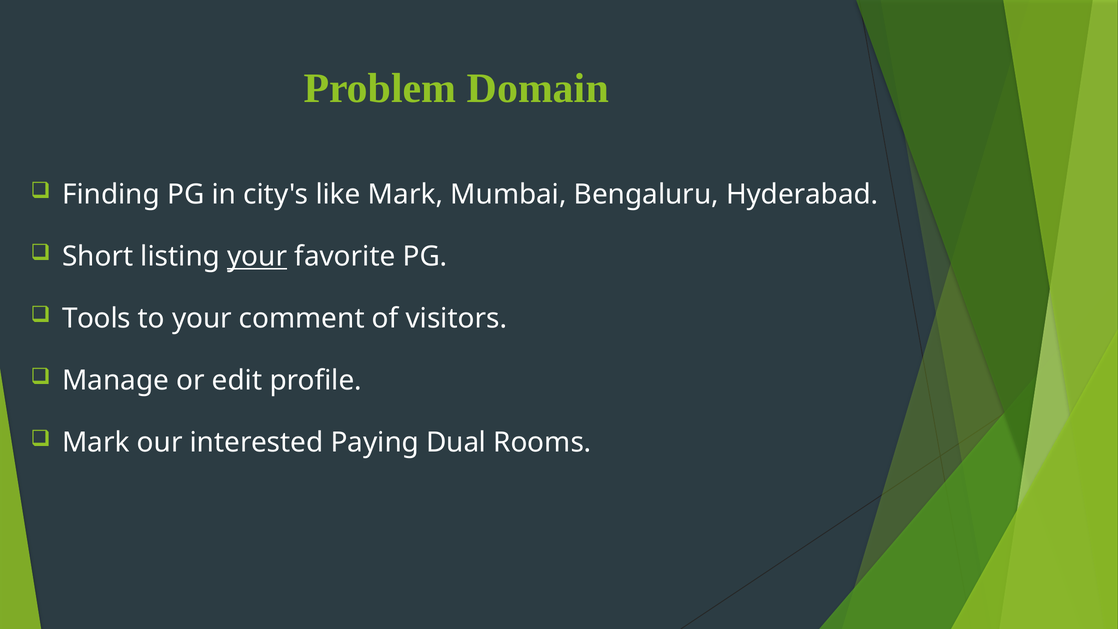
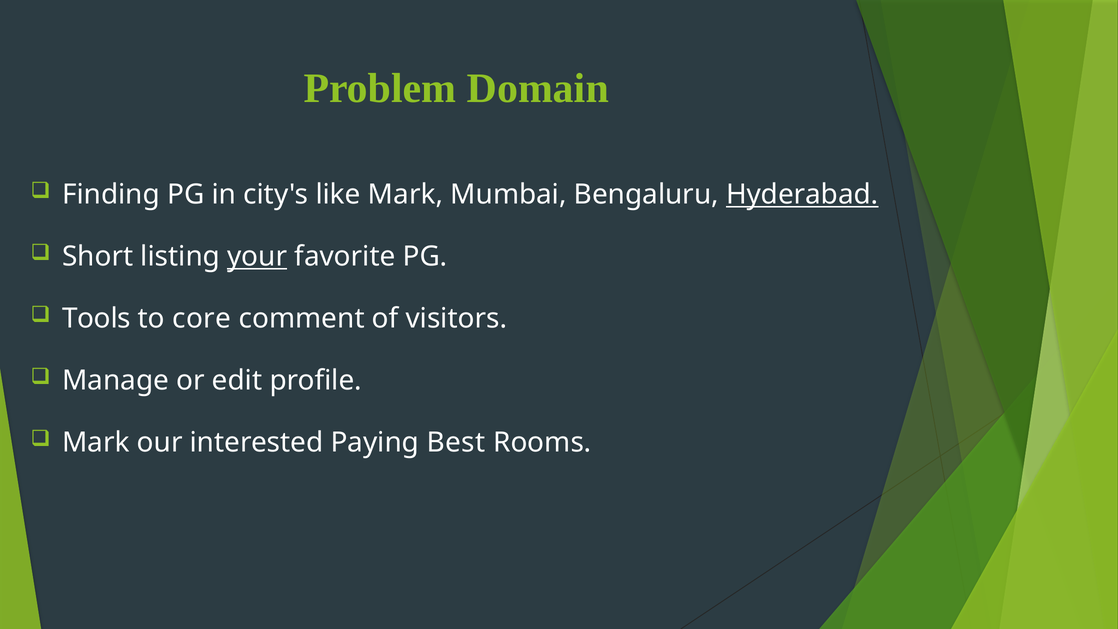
Hyderabad underline: none -> present (802, 195)
to your: your -> core (202, 319)
Dual: Dual -> Best (456, 443)
